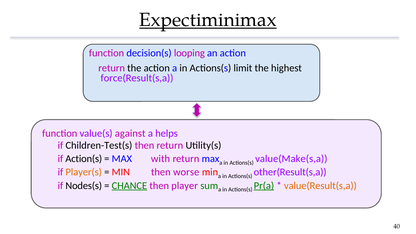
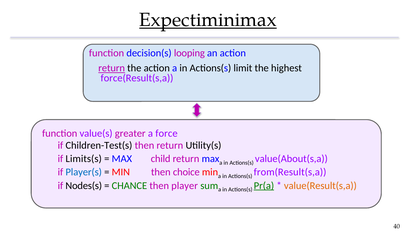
return underline: none -> present (112, 68)
against: against -> greater (130, 134)
helps: helps -> force (166, 134)
Action(s: Action(s -> Limits(s (84, 159)
with: with -> child (161, 159)
value(Make(s,a: value(Make(s,a -> value(About(s,a (291, 159)
Player(s colour: orange -> blue (84, 172)
worse: worse -> choice (186, 172)
other(Result(s,a: other(Result(s,a -> from(Result(s,a (290, 172)
CHANCE underline: present -> none (129, 186)
